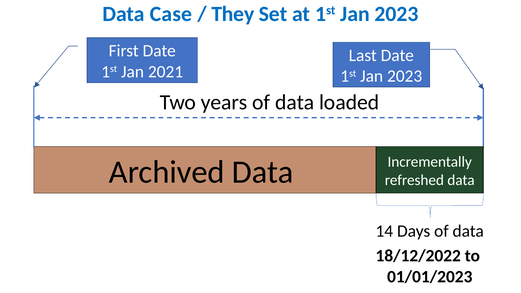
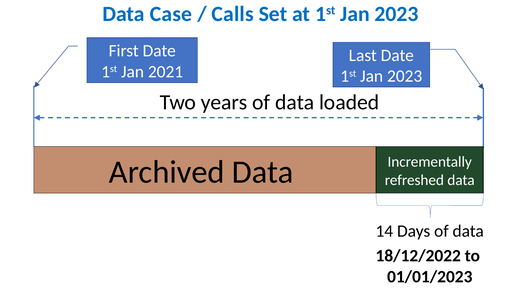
They: They -> Calls (233, 14)
